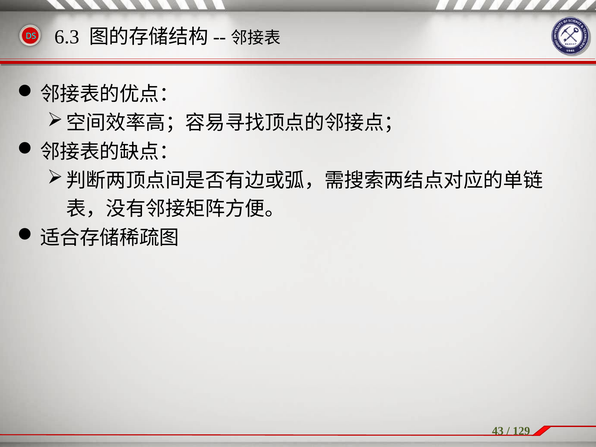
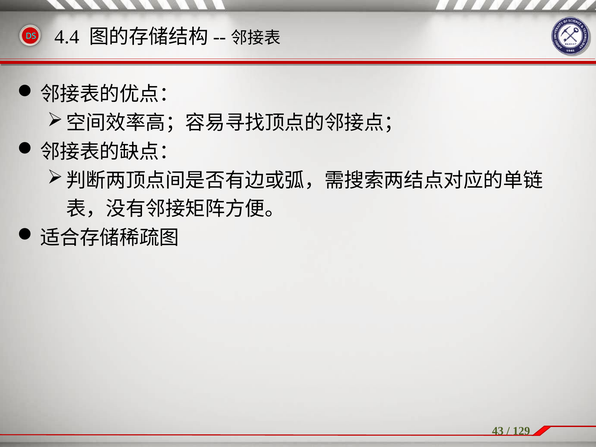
6.3: 6.3 -> 4.4 (67, 37)
